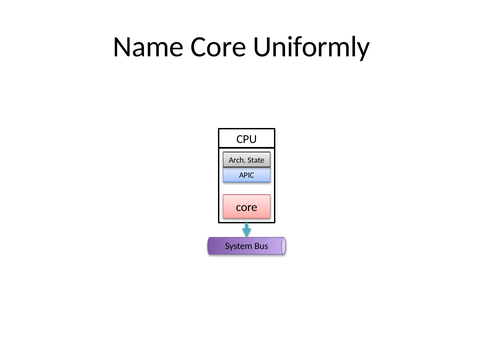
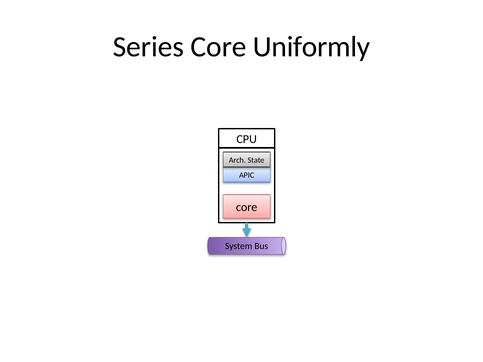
Name: Name -> Series (148, 47)
